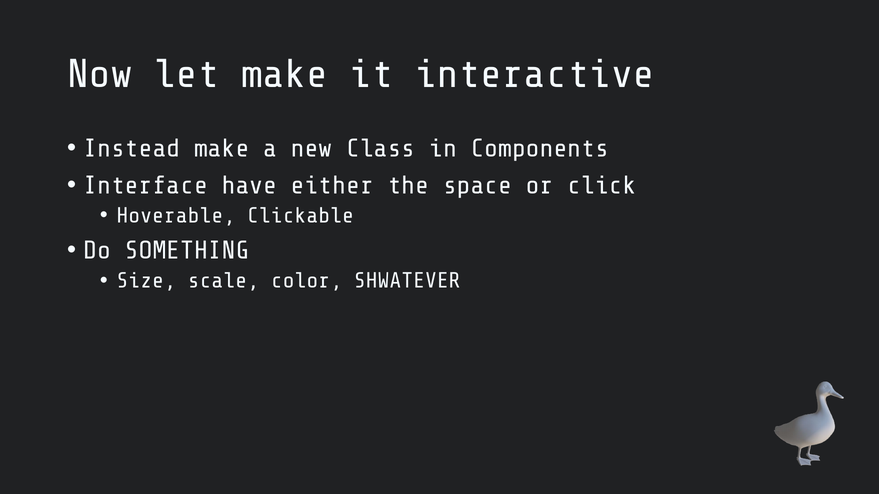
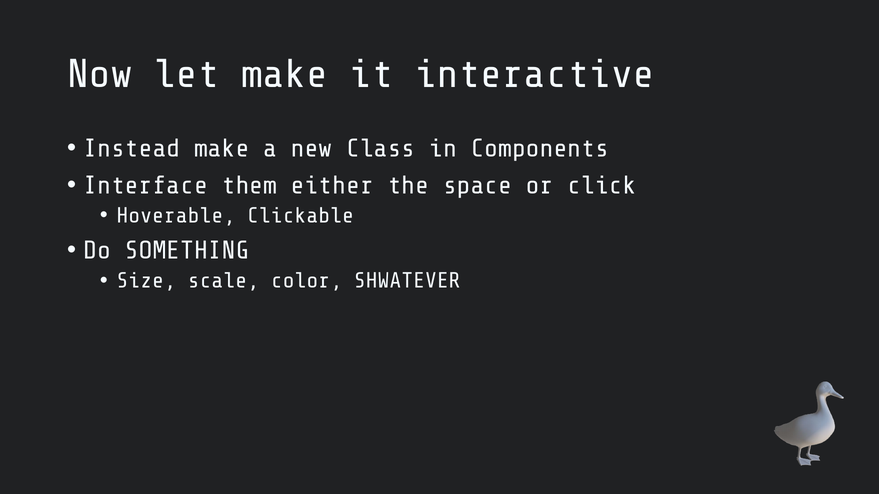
have: have -> them (249, 185)
